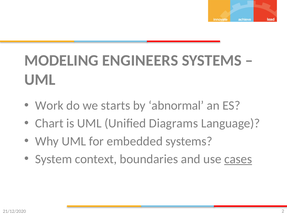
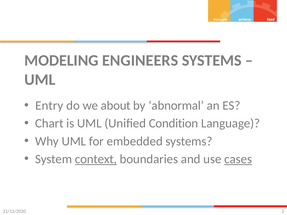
Work: Work -> Entry (49, 106)
starts: starts -> about (116, 106)
Diagrams: Diagrams -> Condition (174, 124)
context underline: none -> present (96, 159)
